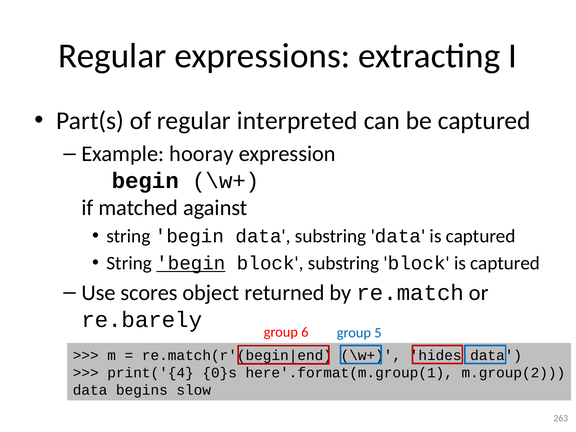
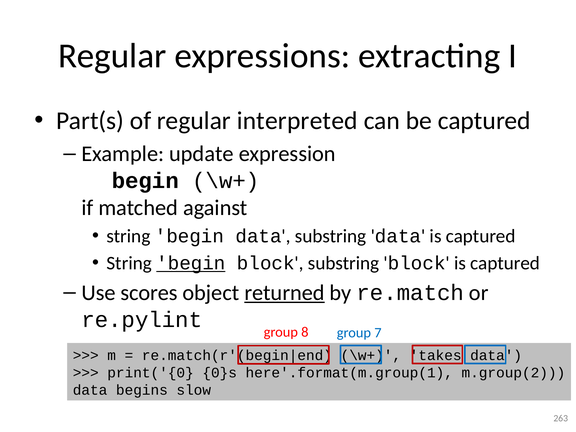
hooray: hooray -> update (201, 154)
returned underline: none -> present (285, 293)
re.barely: re.barely -> re.pylint (142, 320)
6: 6 -> 8 (305, 332)
5: 5 -> 7 (378, 333)
hides: hides -> takes (436, 355)
print('{4: print('{4 -> print('{0 (151, 373)
